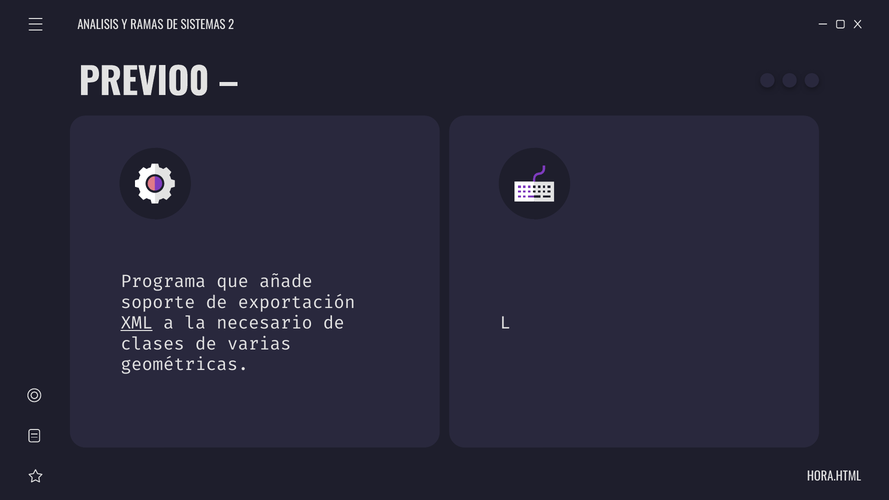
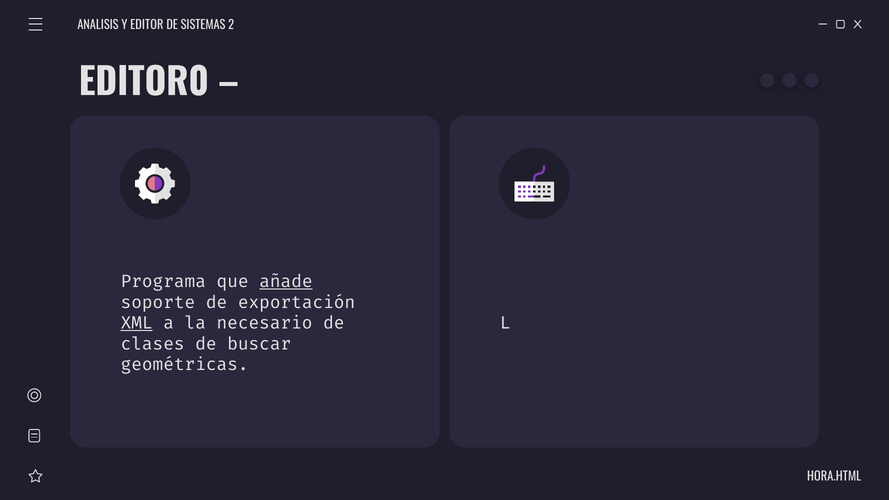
RAMAS: RAMAS -> EDITOR (147, 25)
PREVIO0: PREVIO0 -> EDITOR0 (144, 83)
añade underline: none -> present (286, 282)
varias: varias -> buscar (259, 344)
